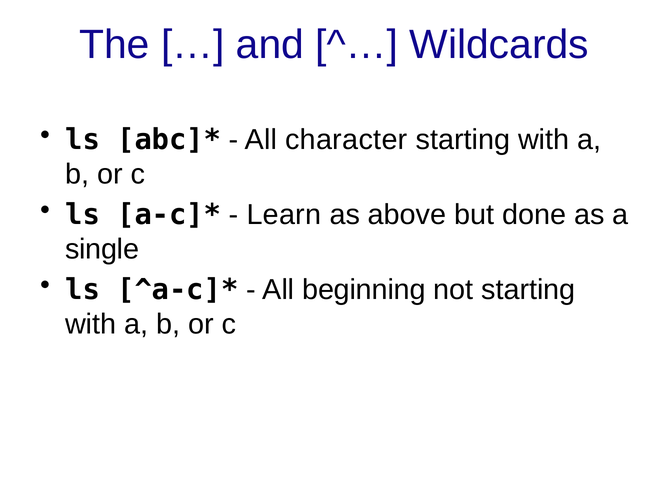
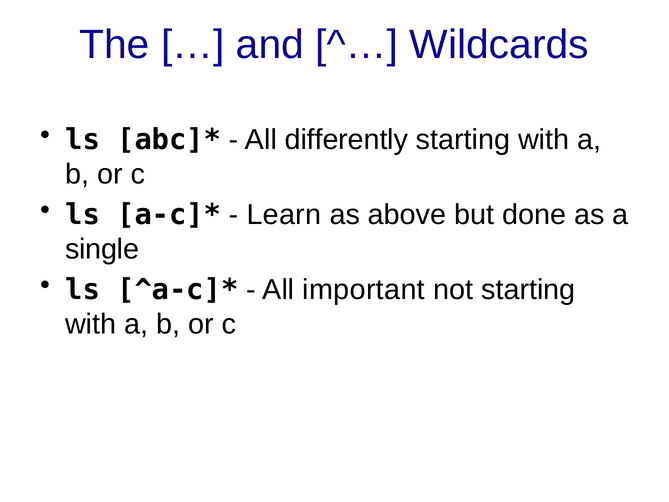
character: character -> differently (346, 140)
beginning: beginning -> important (364, 290)
